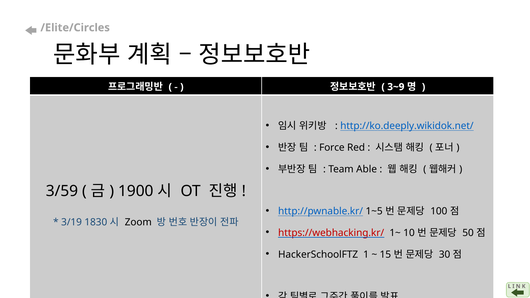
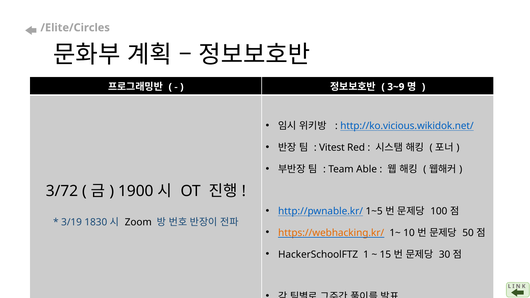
http://ko.deeply.wikidok.net/: http://ko.deeply.wikidok.net/ -> http://ko.vicious.wikidok.net/ (407, 126)
Force: Force -> Vitest (332, 148)
3/59: 3/59 -> 3/72 (62, 191)
https://webhacking.kr/ colour: red -> orange (331, 233)
